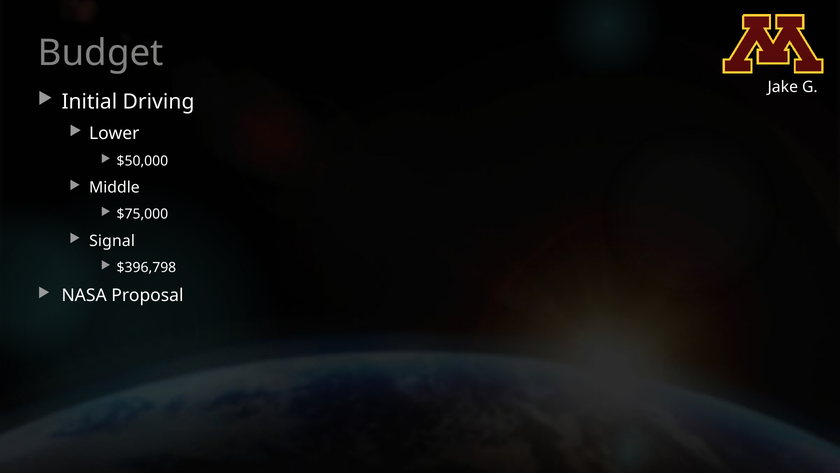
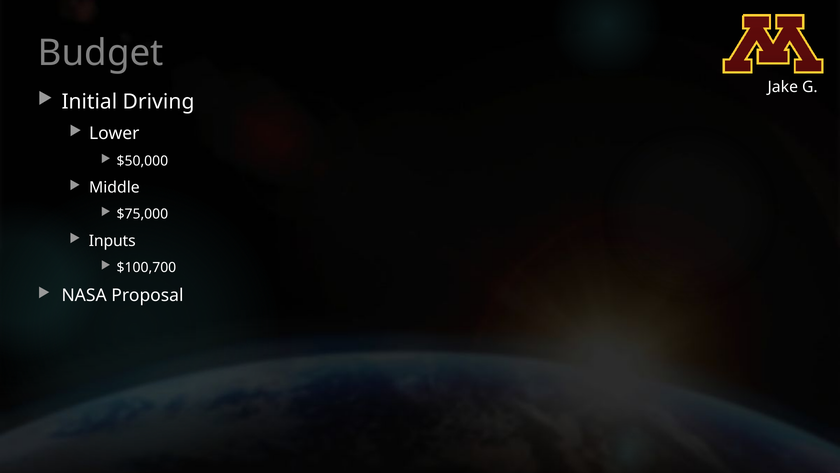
Signal: Signal -> Inputs (112, 241)
$396,798: $396,798 -> $100,700 (146, 267)
